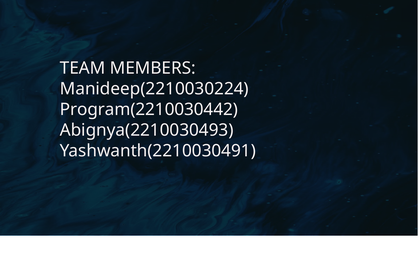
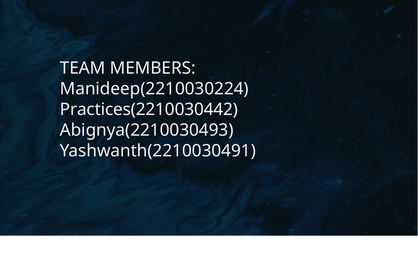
Program(2210030442: Program(2210030442 -> Practices(2210030442 (149, 109)
